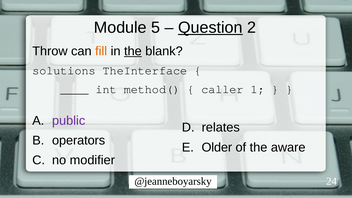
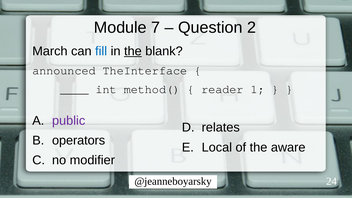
5: 5 -> 7 (156, 27)
Question underline: present -> none (210, 27)
Throw: Throw -> March (50, 51)
fill colour: orange -> blue (101, 51)
solutions: solutions -> announced (64, 71)
caller: caller -> reader (222, 89)
Older: Older -> Local (217, 147)
